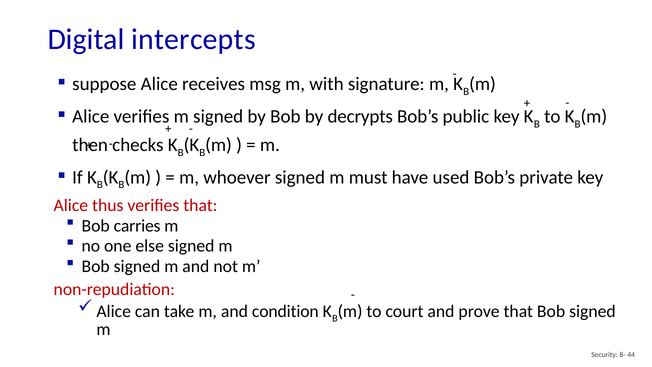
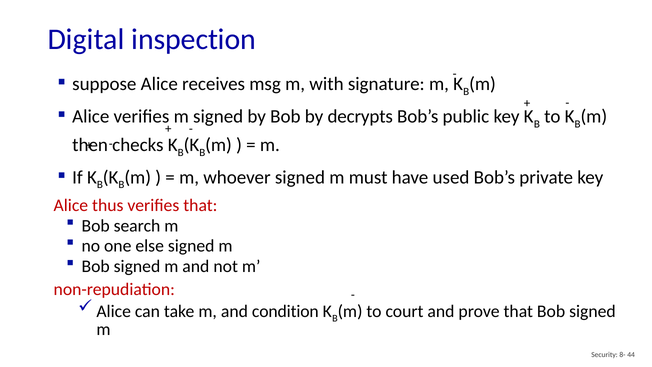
intercepts: intercepts -> inspection (194, 39)
carries: carries -> search (137, 226)
